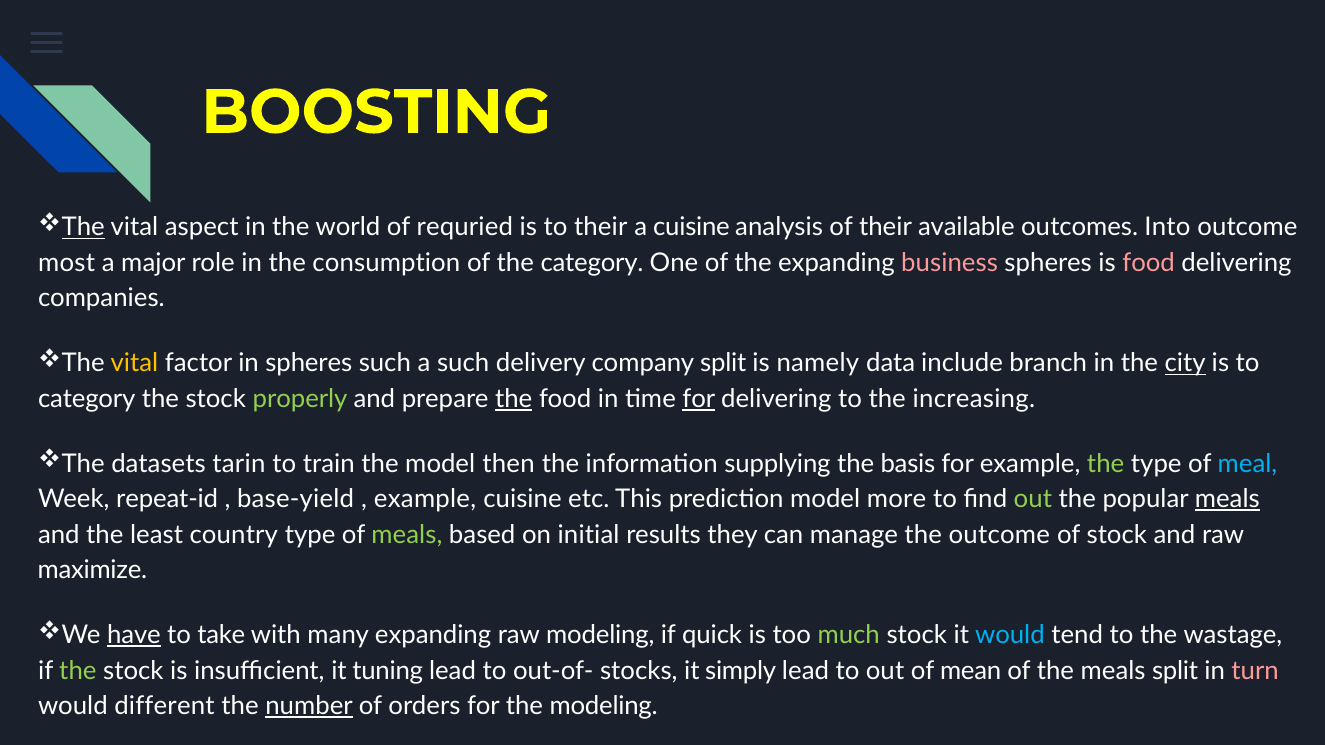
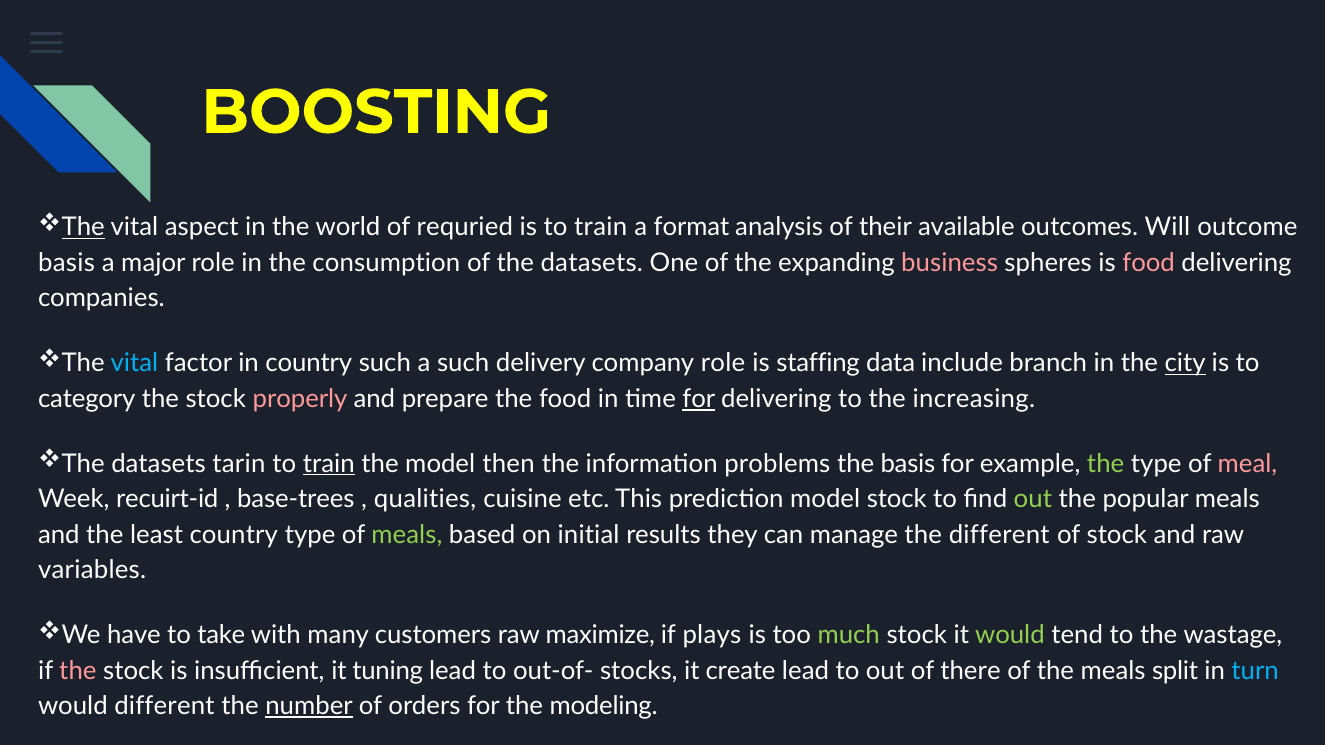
is to their: their -> train (601, 227)
a cuisine: cuisine -> format (691, 227)
Into: Into -> Will (1167, 227)
most: most -> basis (67, 263)
of the category: category -> datasets (592, 263)
vital colour: yellow -> light blue (134, 363)
in spheres: spheres -> country (309, 363)
company split: split -> role (723, 363)
namely: namely -> staffing (818, 363)
properly colour: light green -> pink (300, 399)
the underline: present -> none (514, 399)
train underline: none -> present (329, 464)
supplying: supplying -> problems (777, 464)
meal colour: light blue -> pink (1247, 464)
repeat-id: repeat-id -> recuirt-id (167, 499)
base-yield: base-yield -> base-trees (296, 499)
example: example -> qualities (425, 499)
model more: more -> stock (897, 499)
meals underline: present -> none (1227, 499)
the outcome: outcome -> different (999, 535)
maximize: maximize -> variables (92, 570)
have underline: present -> none (134, 635)
many expanding: expanding -> customers (433, 635)
raw modeling: modeling -> maximize (600, 635)
quick: quick -> plays (712, 635)
would colour: light blue -> light green (1010, 635)
the colour: light green -> pink (78, 671)
simply: simply -> create (741, 671)
mean: mean -> there (970, 671)
turn colour: pink -> light blue (1255, 671)
